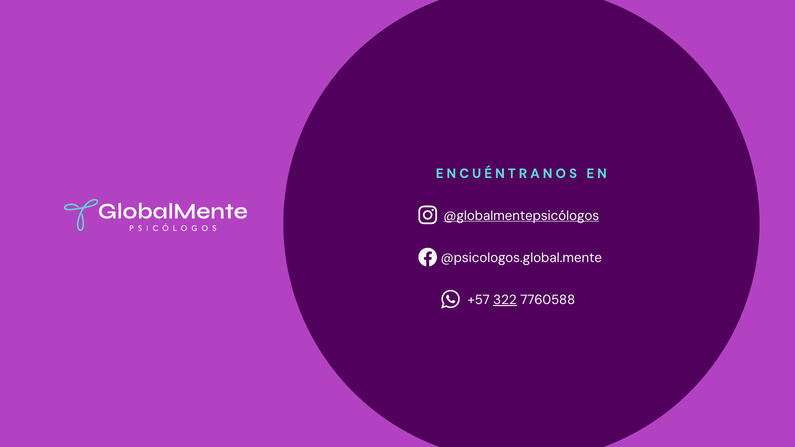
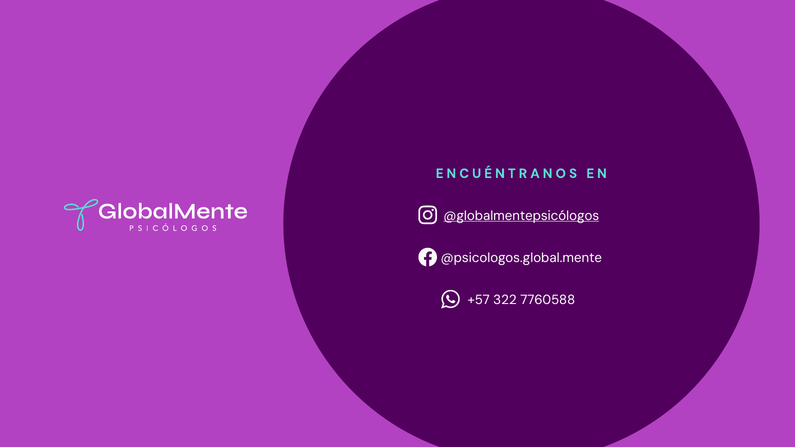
322 underline: present -> none (505, 300)
